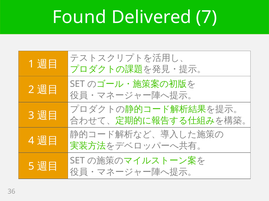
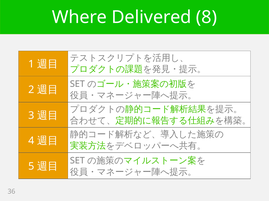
Found: Found -> Where (79, 17)
7: 7 -> 8 (206, 17)
